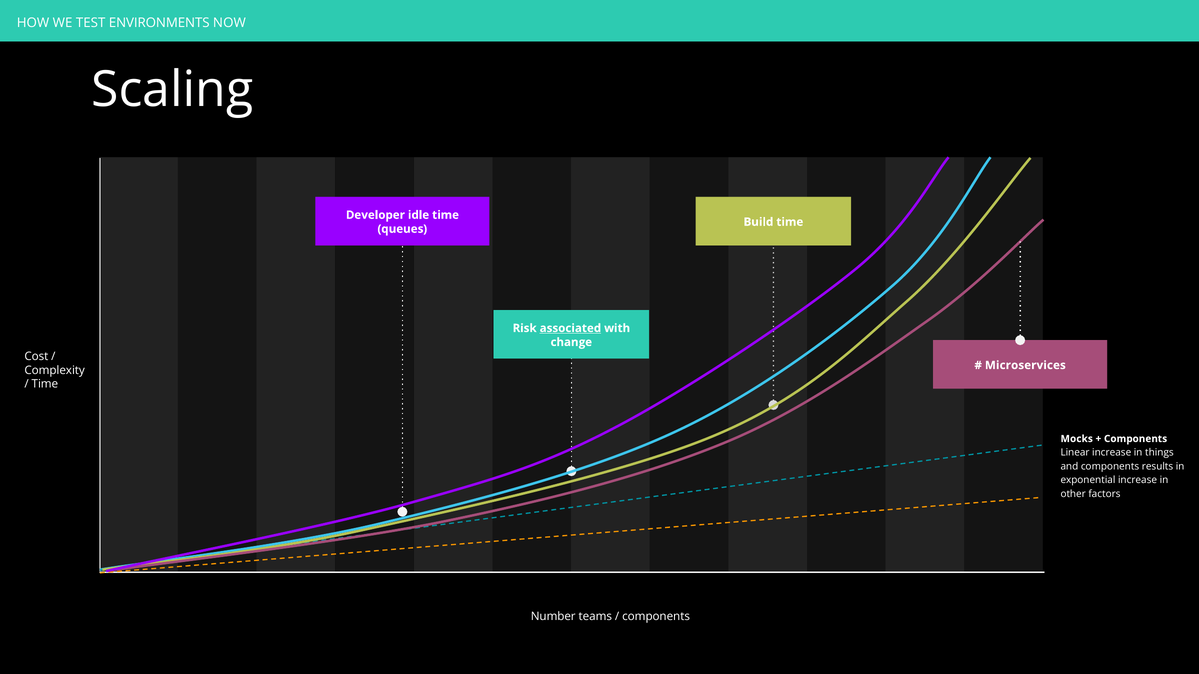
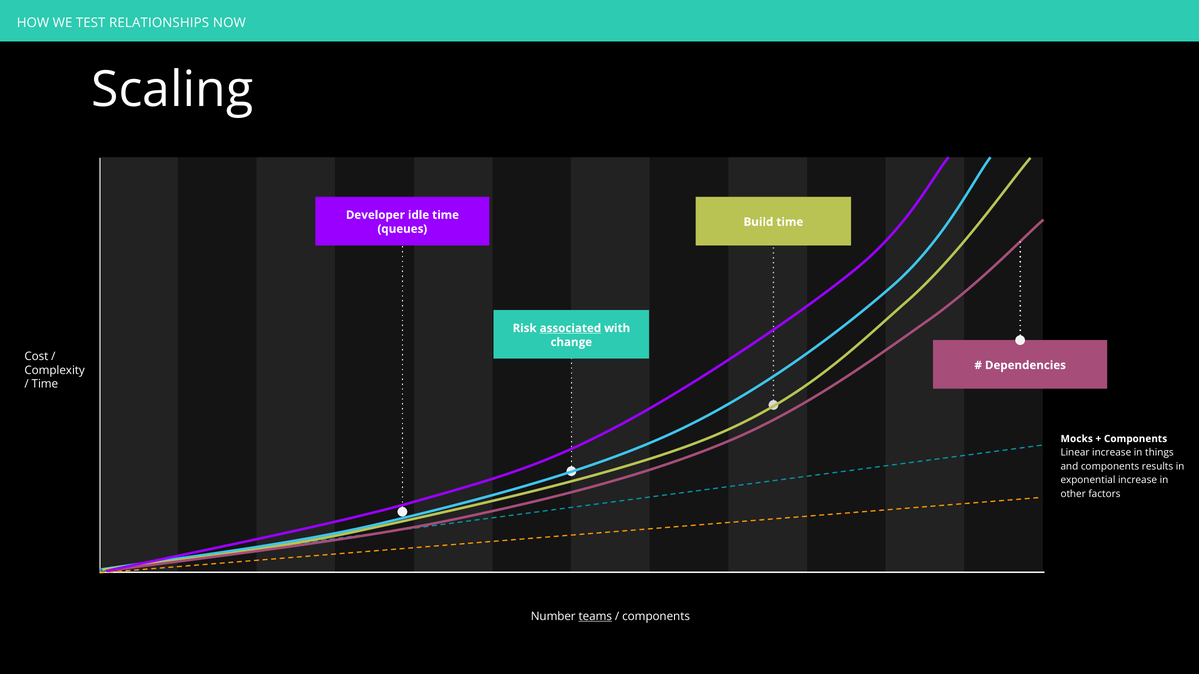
ENVIRONMENTS: ENVIRONMENTS -> RELATIONSHIPS (159, 23)
Microservices: Microservices -> Dependencies (1025, 365)
teams underline: none -> present (595, 617)
